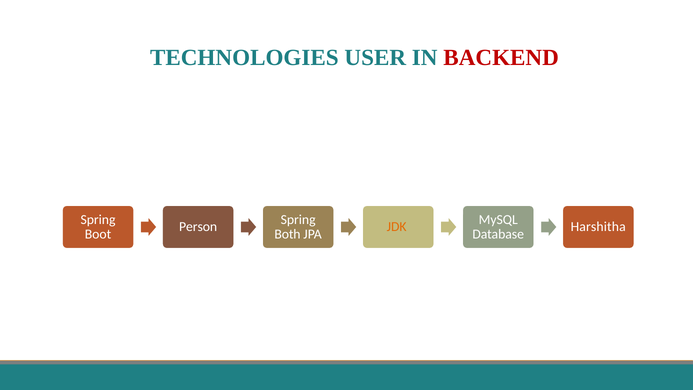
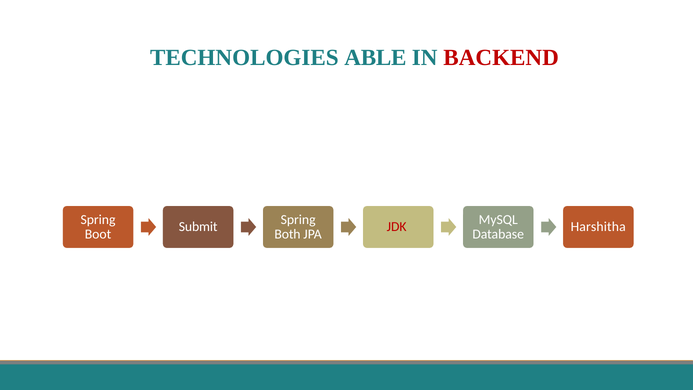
USER: USER -> ABLE (375, 58)
Person: Person -> Submit (198, 227)
JDK colour: orange -> red (397, 227)
